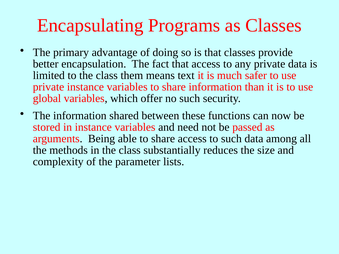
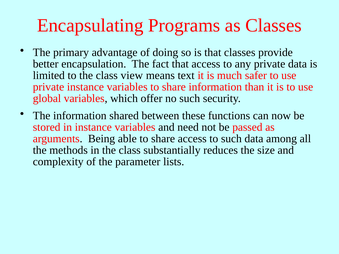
them: them -> view (132, 75)
